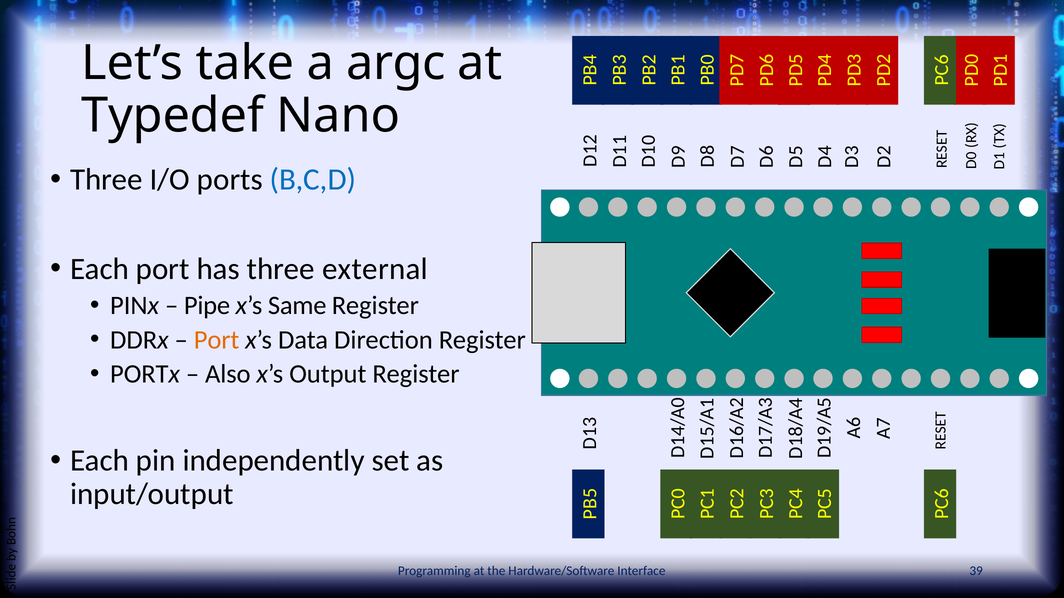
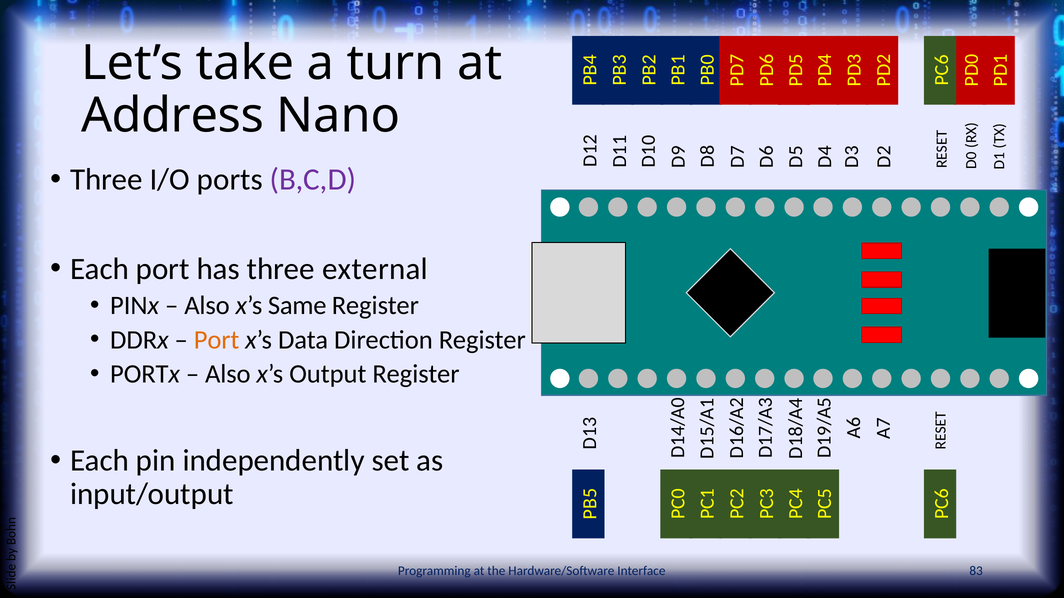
argc: argc -> turn (396, 63)
Typedef: Typedef -> Address (173, 116)
B,C,D colour: blue -> purple (313, 180)
Pipe: Pipe -> Also (207, 306)
39: 39 -> 83 (976, 571)
